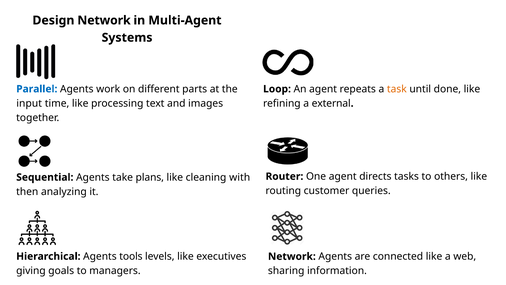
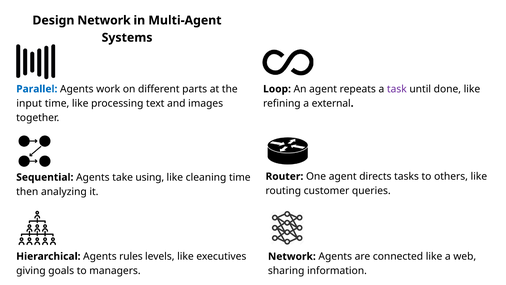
task colour: orange -> purple (397, 89)
plans: plans -> using (150, 177)
cleaning with: with -> time (240, 177)
tools: tools -> rules (131, 256)
